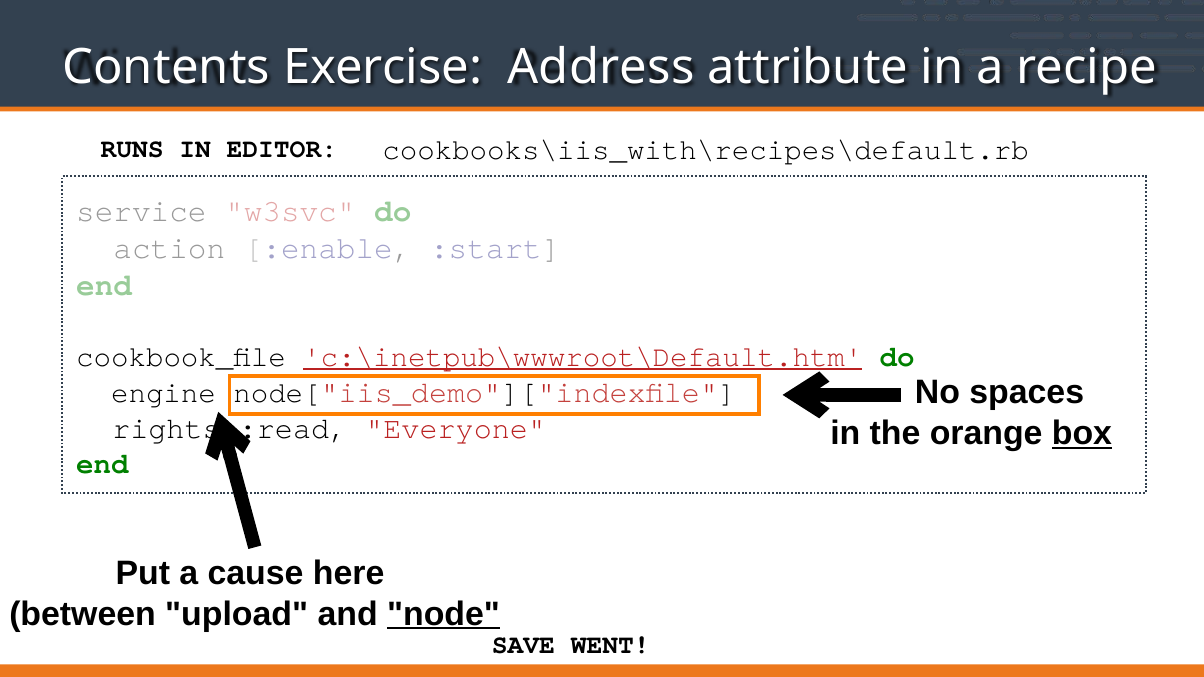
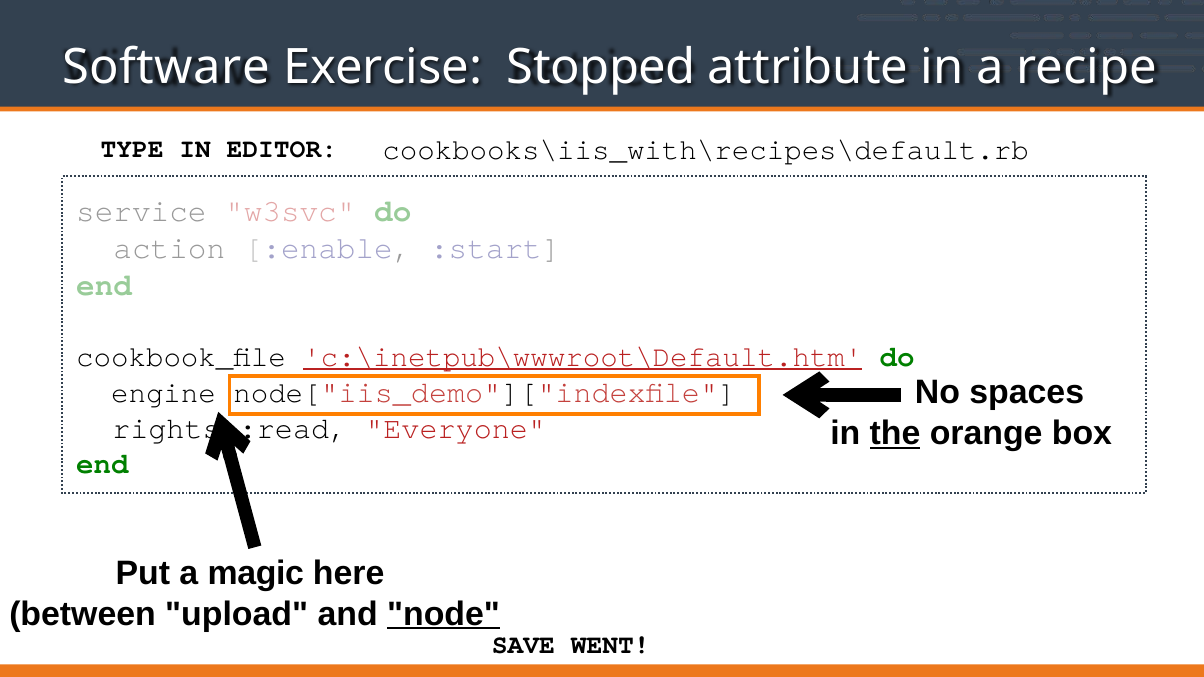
Contents: Contents -> Software (166, 67)
Address: Address -> Stopped (601, 67)
RUNS: RUNS -> TYPE (132, 149)
the underline: none -> present (895, 433)
box underline: present -> none (1082, 433)
cause: cause -> magic (256, 573)
